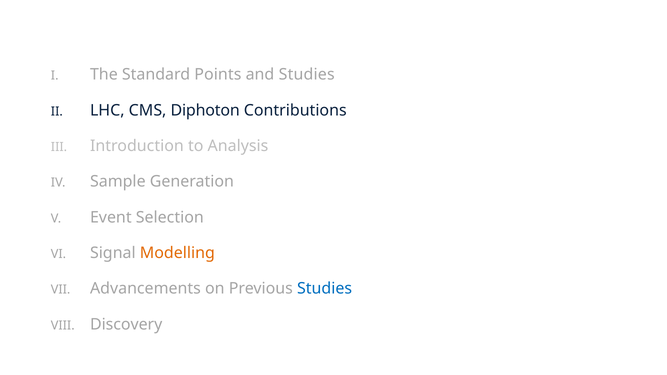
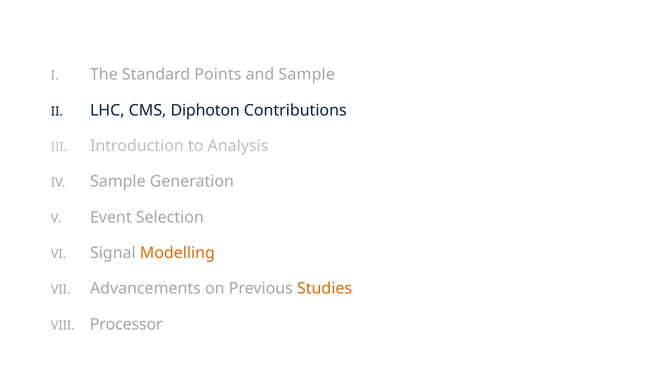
and Studies: Studies -> Sample (307, 75)
Studies colour: blue -> orange (325, 289)
Discovery: Discovery -> Processor (126, 324)
